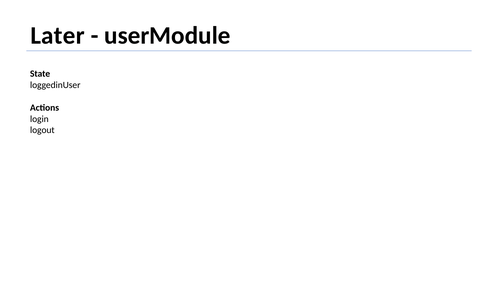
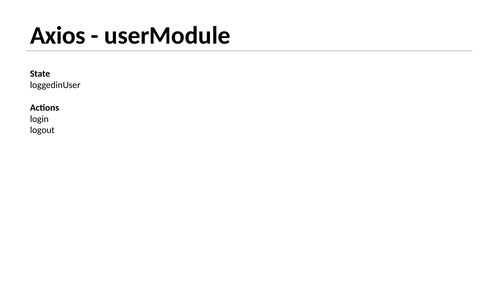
Later: Later -> Axios (58, 36)
